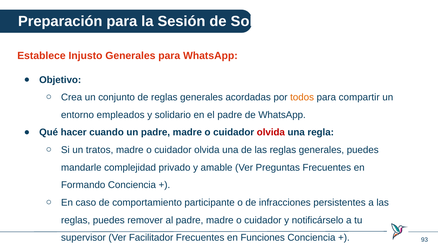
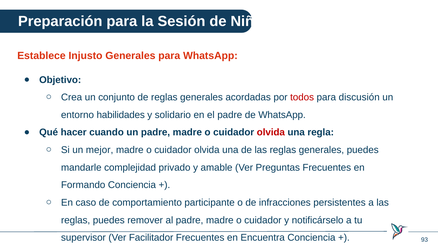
Solo: Solo -> Niño (247, 21)
todos colour: orange -> red (302, 97)
compartir: compartir -> discusión (359, 97)
empleados: empleados -> habilidades (121, 115)
tratos: tratos -> mejor (100, 150)
Funciones: Funciones -> Encuentra (263, 237)
